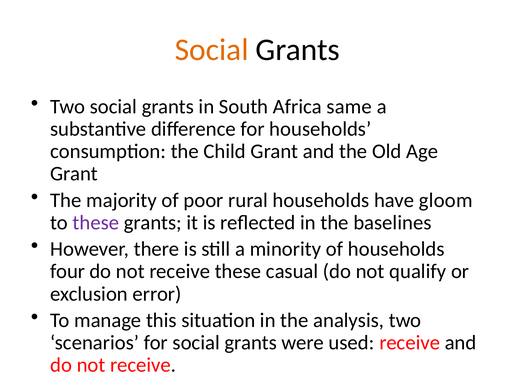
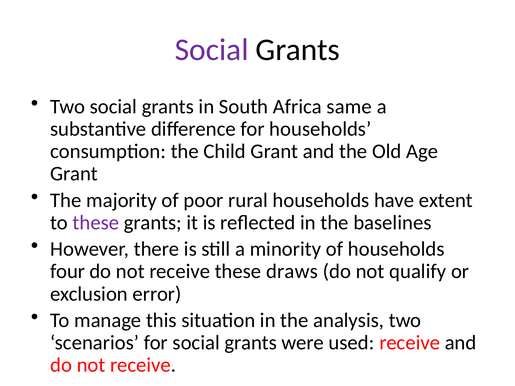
Social colour: orange -> purple (212, 50)
gloom: gloom -> extent (446, 200)
casual: casual -> draws (292, 272)
